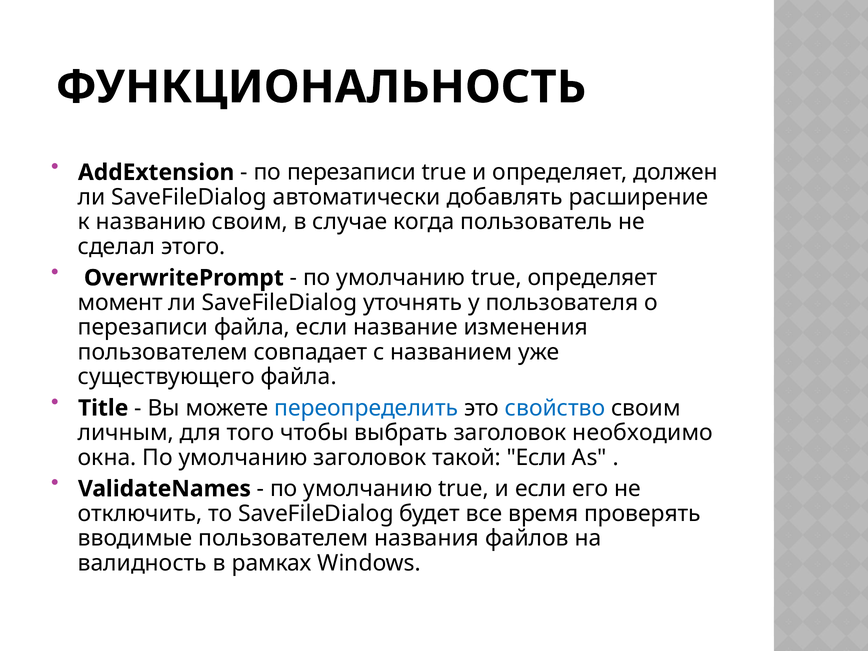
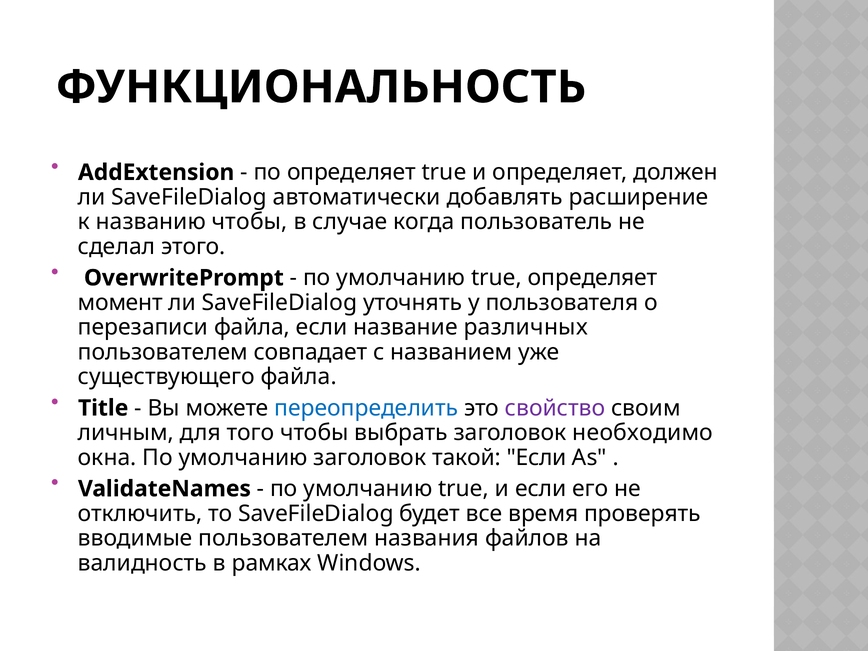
по перезаписи: перезаписи -> определяет (352, 172)
названию своим: своим -> чтобы (250, 222)
изменения: изменения -> различных (526, 327)
свойство colour: blue -> purple (555, 408)
